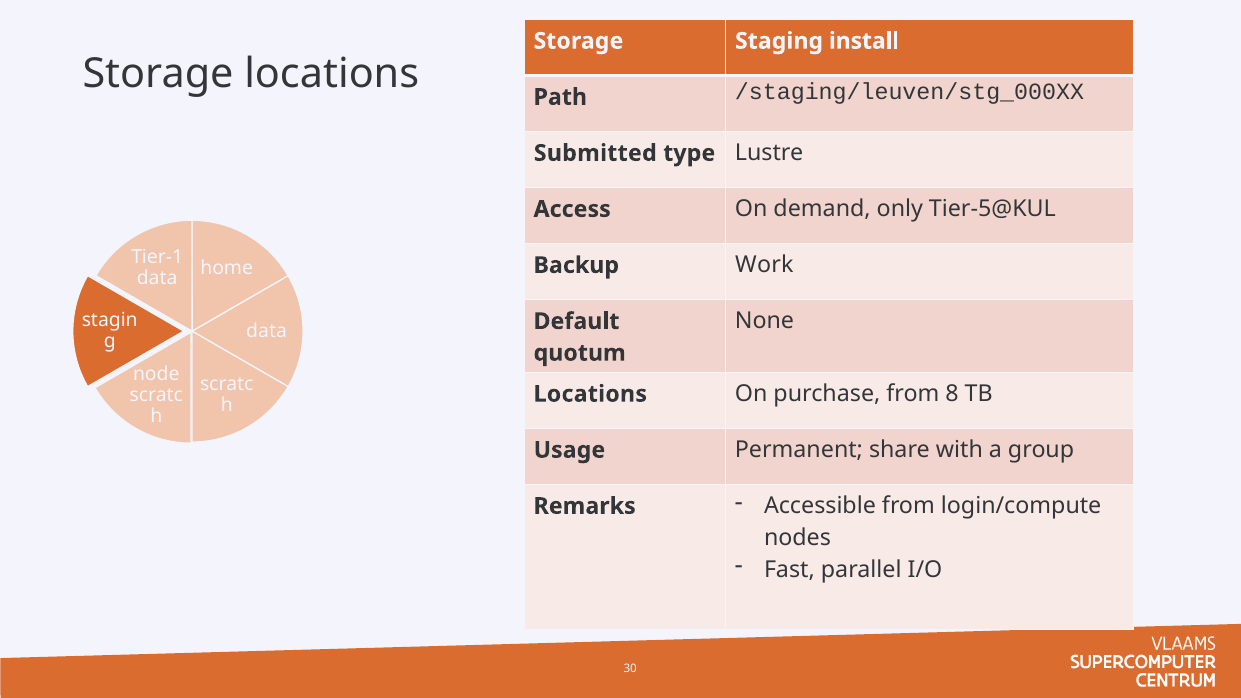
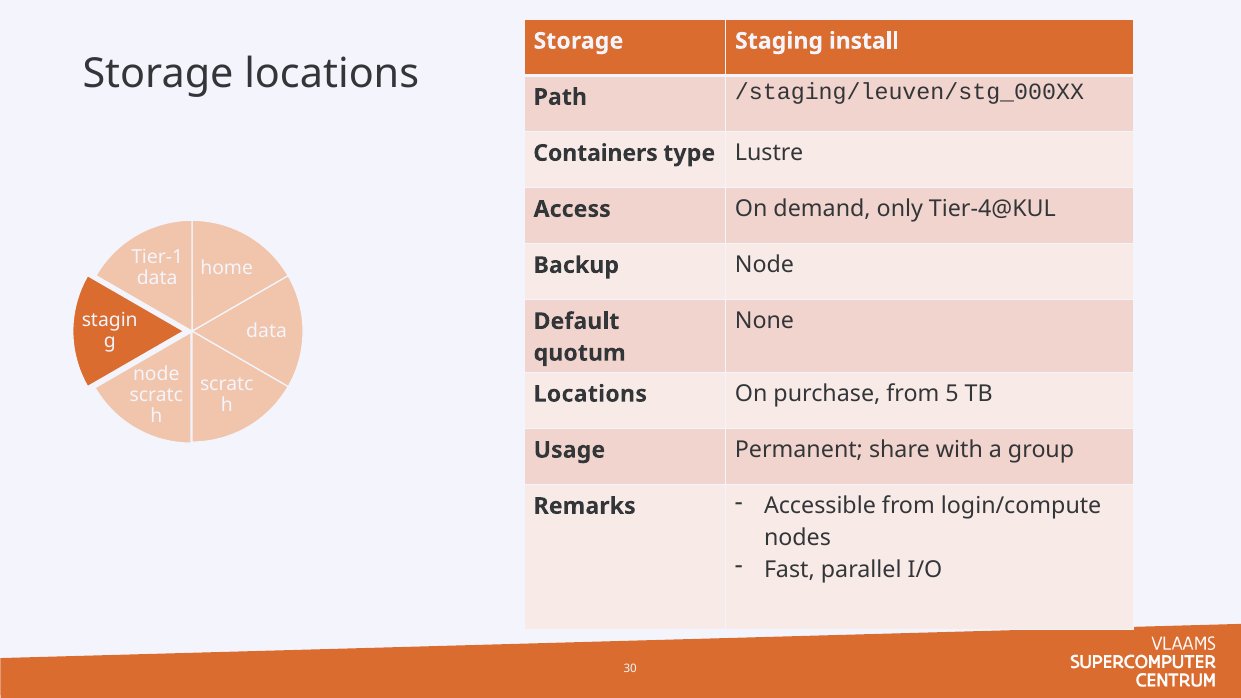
Submitted: Submitted -> Containers (596, 153)
Tier-5@KUL: Tier-5@KUL -> Tier-4@KUL (992, 209)
Backup Work: Work -> Node (765, 265)
8: 8 -> 5 (952, 394)
